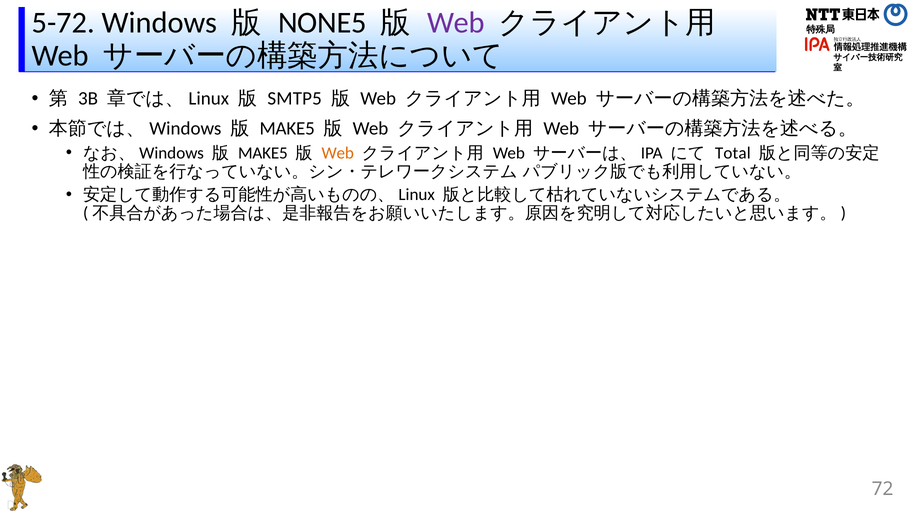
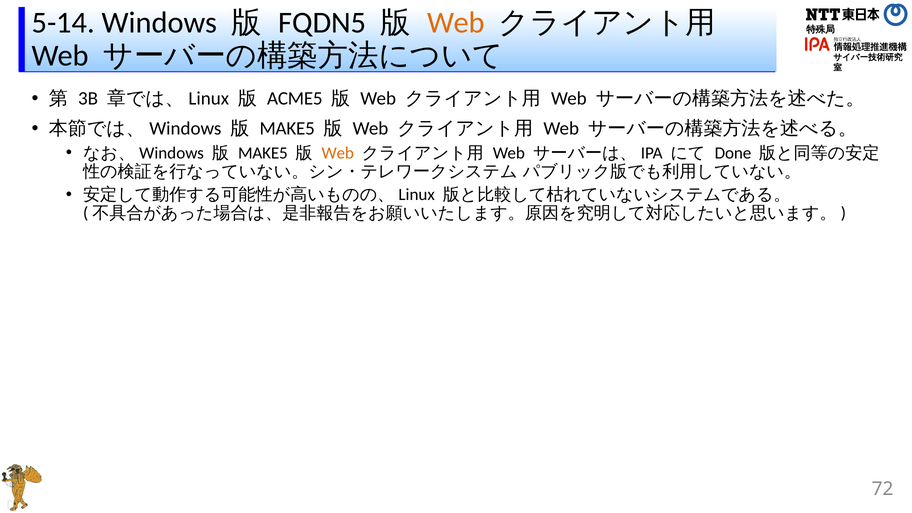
5-72: 5-72 -> 5-14 (63, 23)
NONE5: NONE5 -> FQDN5 (322, 23)
Web colour: purple -> orange (456, 23)
SMTP5: SMTP5 -> ACME5 (295, 99)
Total: Total -> Done (733, 153)
